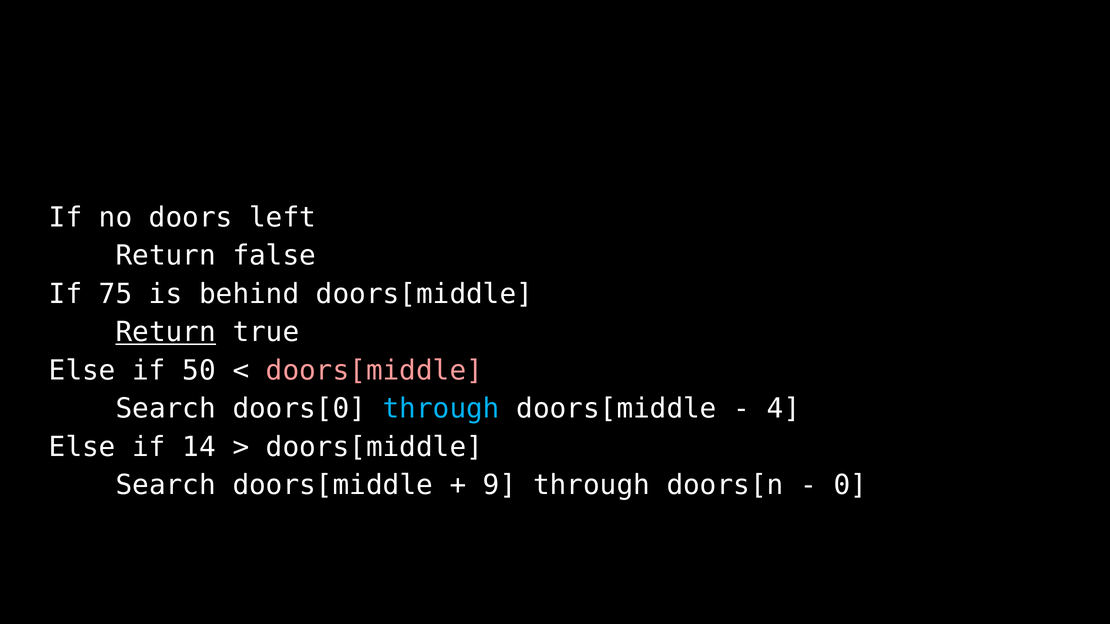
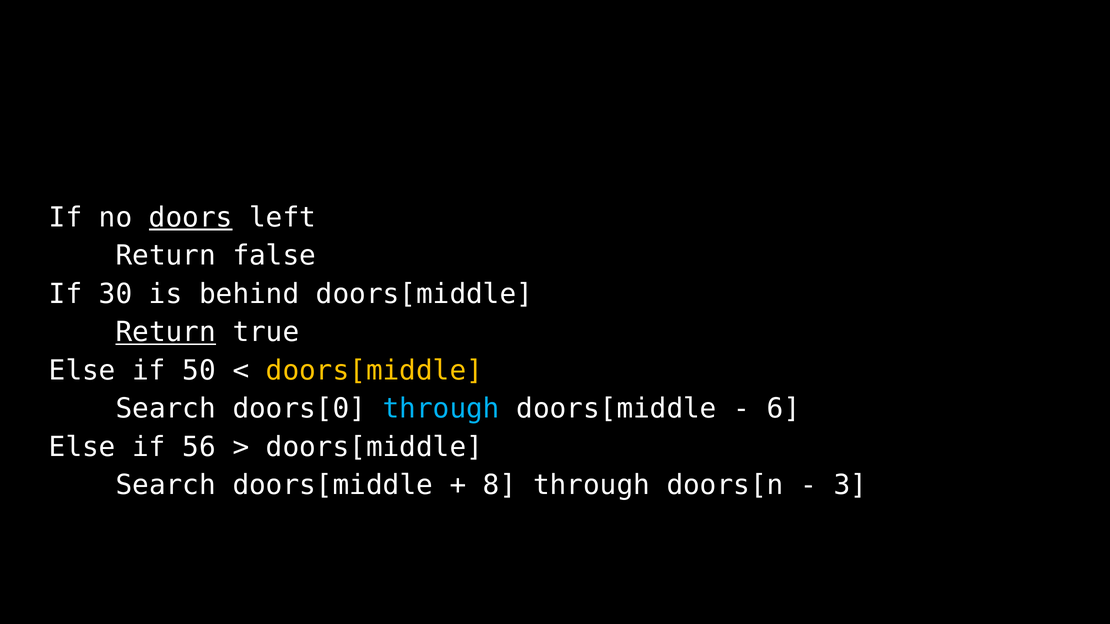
doors underline: none -> present (191, 218)
75: 75 -> 30 (116, 294)
doors[middle colour: pink -> yellow (374, 371)
4: 4 -> 6 (783, 409)
14: 14 -> 56 (199, 447)
9: 9 -> 8 (500, 486)
0: 0 -> 3 (850, 486)
